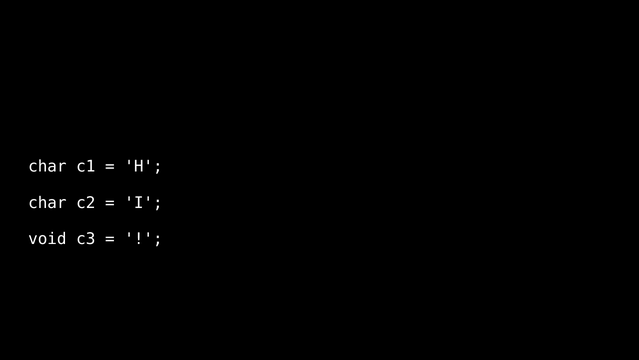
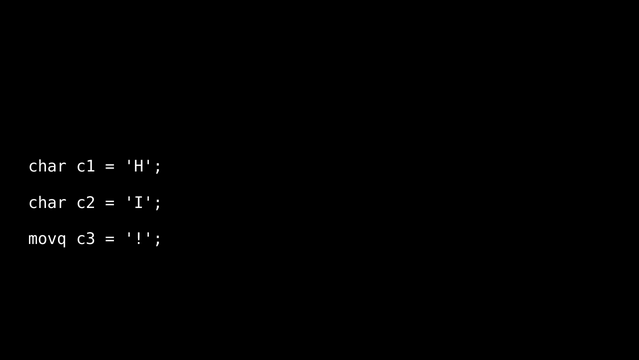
void: void -> movq (47, 239)
